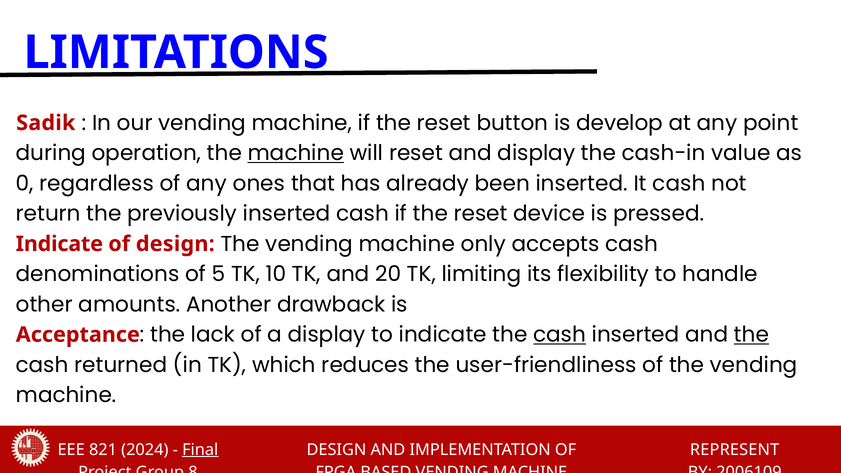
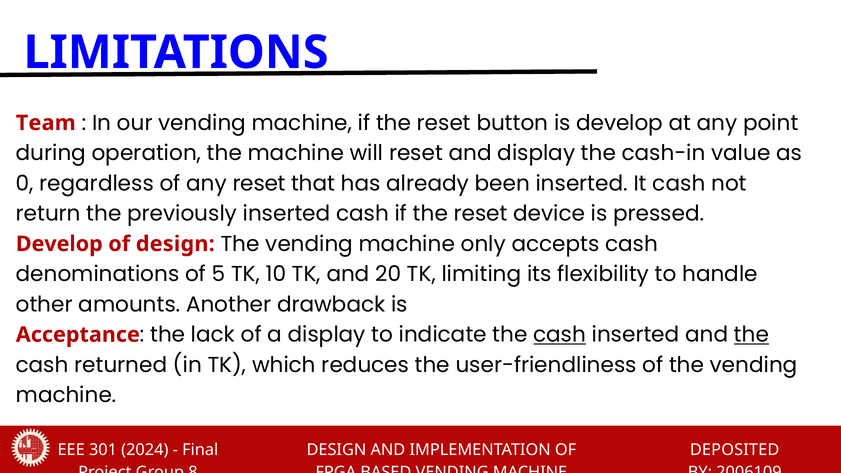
Sadik: Sadik -> Team (46, 123)
machine underline: present -> none (296, 153)
any ones: ones -> reset (259, 183)
Indicate: Indicate -> Develop (59, 244)
821: 821 -> 301 (103, 450)
Final underline: present -> none (200, 450)
REPRESENT: REPRESENT -> DEPOSITED (735, 450)
